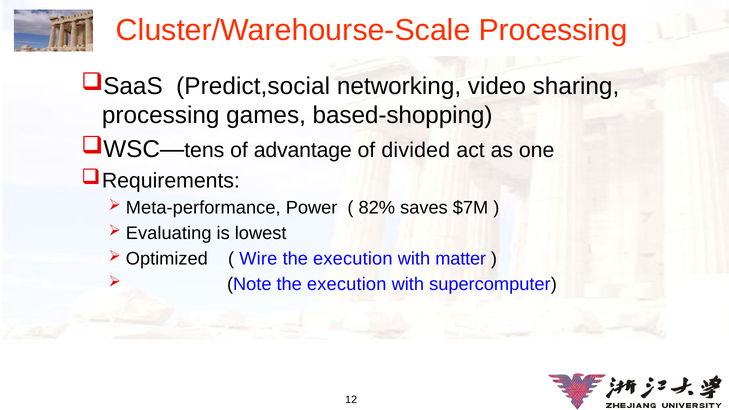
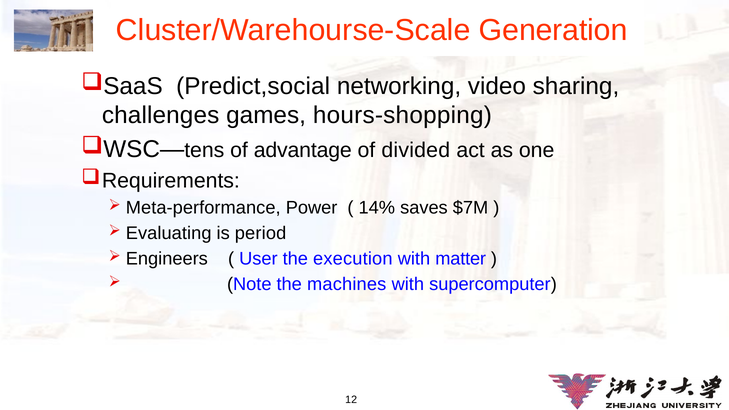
Cluster/Warehourse-Scale Processing: Processing -> Generation (553, 30)
processing: processing -> challenges (161, 115)
based-shopping: based-shopping -> hours-shopping (402, 115)
82%: 82% -> 14% (377, 208)
lowest: lowest -> period (261, 233)
Optimized: Optimized -> Engineers (167, 259)
Wire: Wire -> User (258, 259)
Note the execution: execution -> machines (347, 285)
